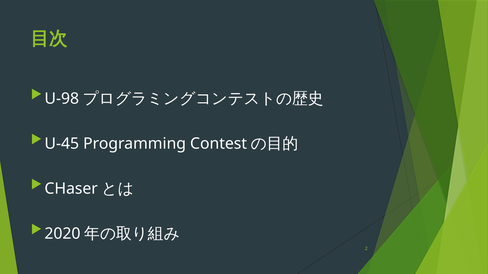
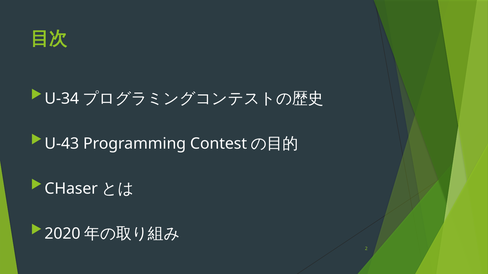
U-98: U-98 -> U-34 (62, 99)
U-45: U-45 -> U-43 (62, 144)
